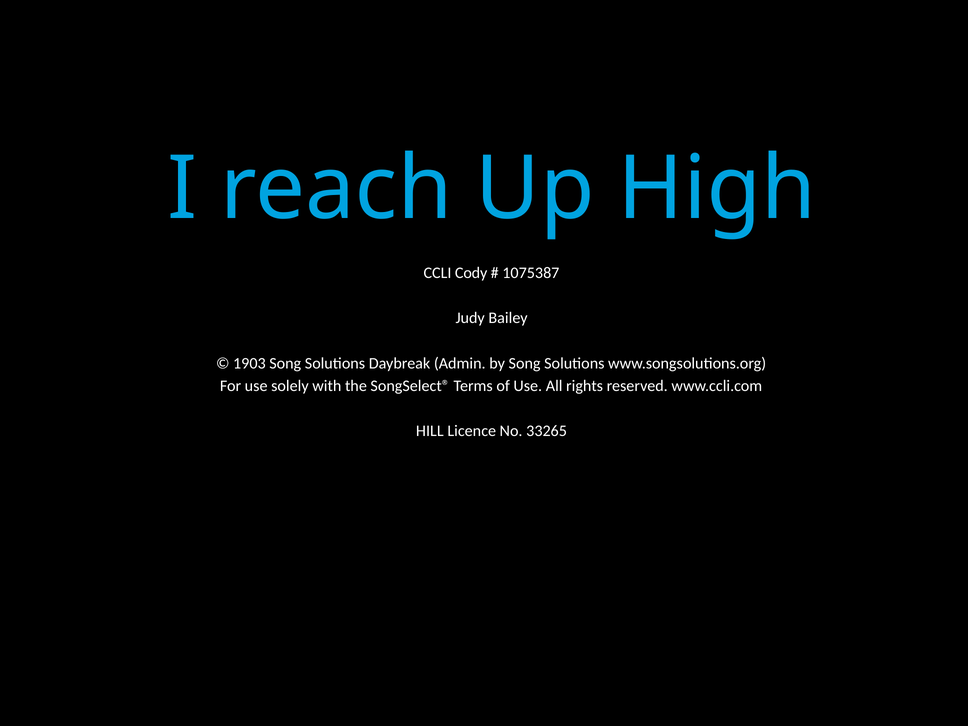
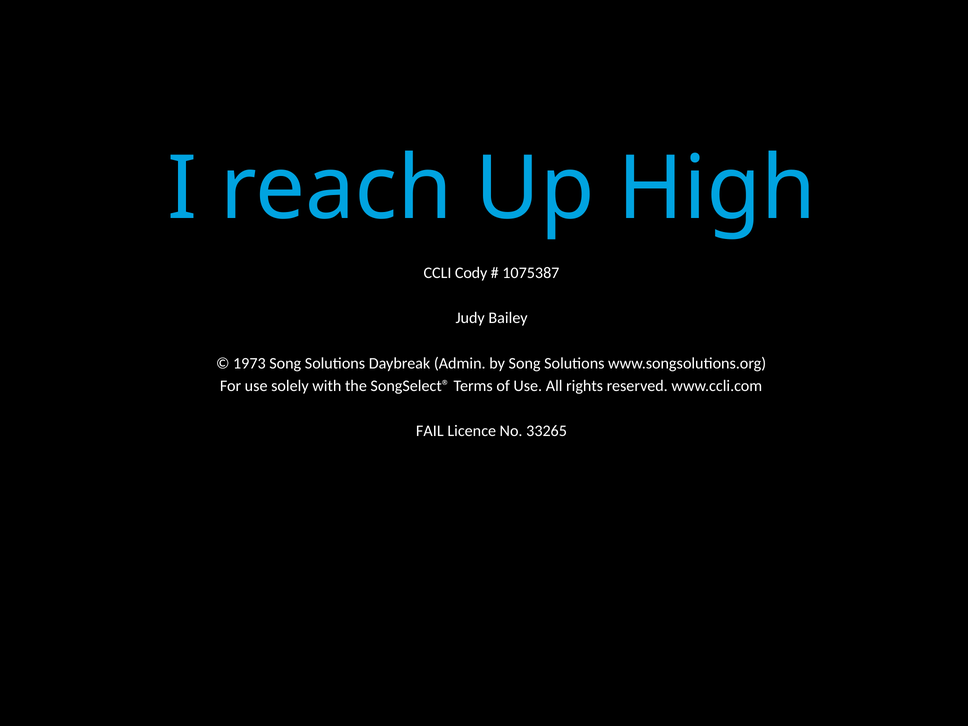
1903: 1903 -> 1973 (249, 363)
HILL: HILL -> FAIL (430, 431)
